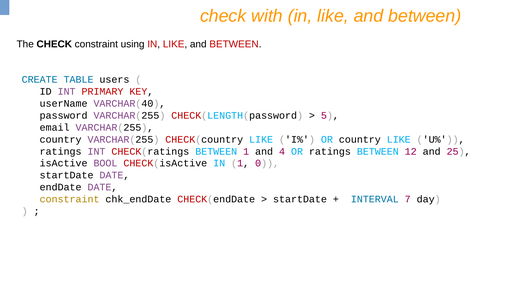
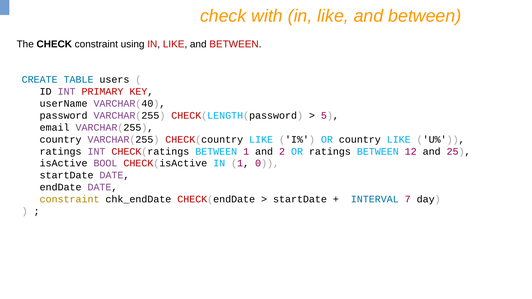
4: 4 -> 2 (282, 152)
